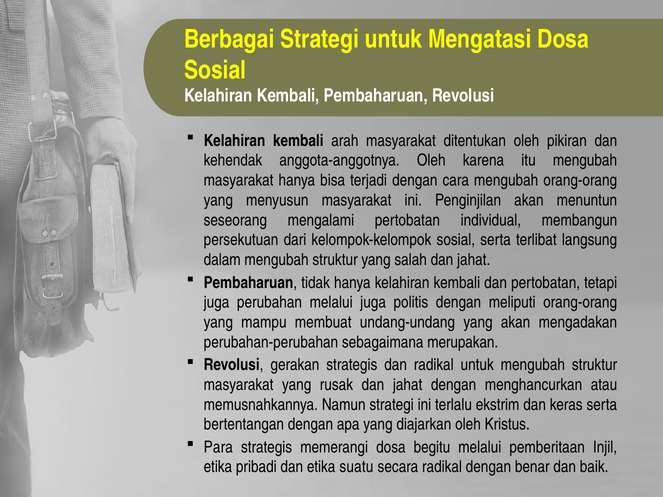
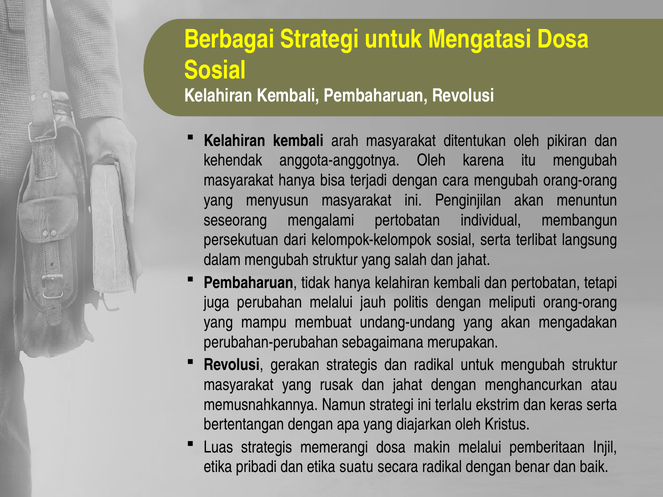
melalui juga: juga -> jauh (373, 303)
Para: Para -> Luas (218, 447)
begitu: begitu -> makin (432, 447)
